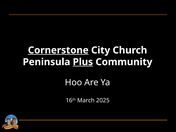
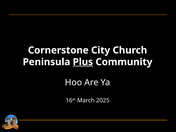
Cornerstone underline: present -> none (58, 50)
